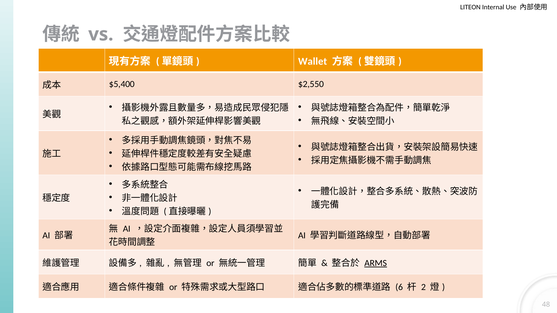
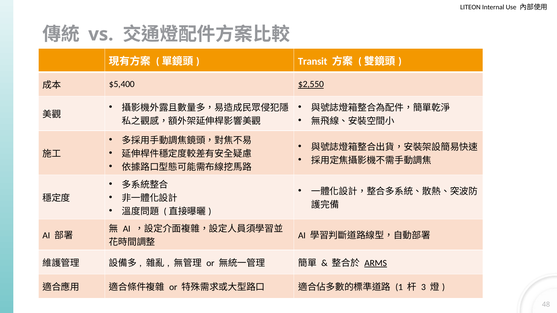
Wallet: Wallet -> Transit (313, 61)
$2,550 underline: none -> present (311, 84)
6: 6 -> 1 (399, 287)
2: 2 -> 3 (423, 287)
